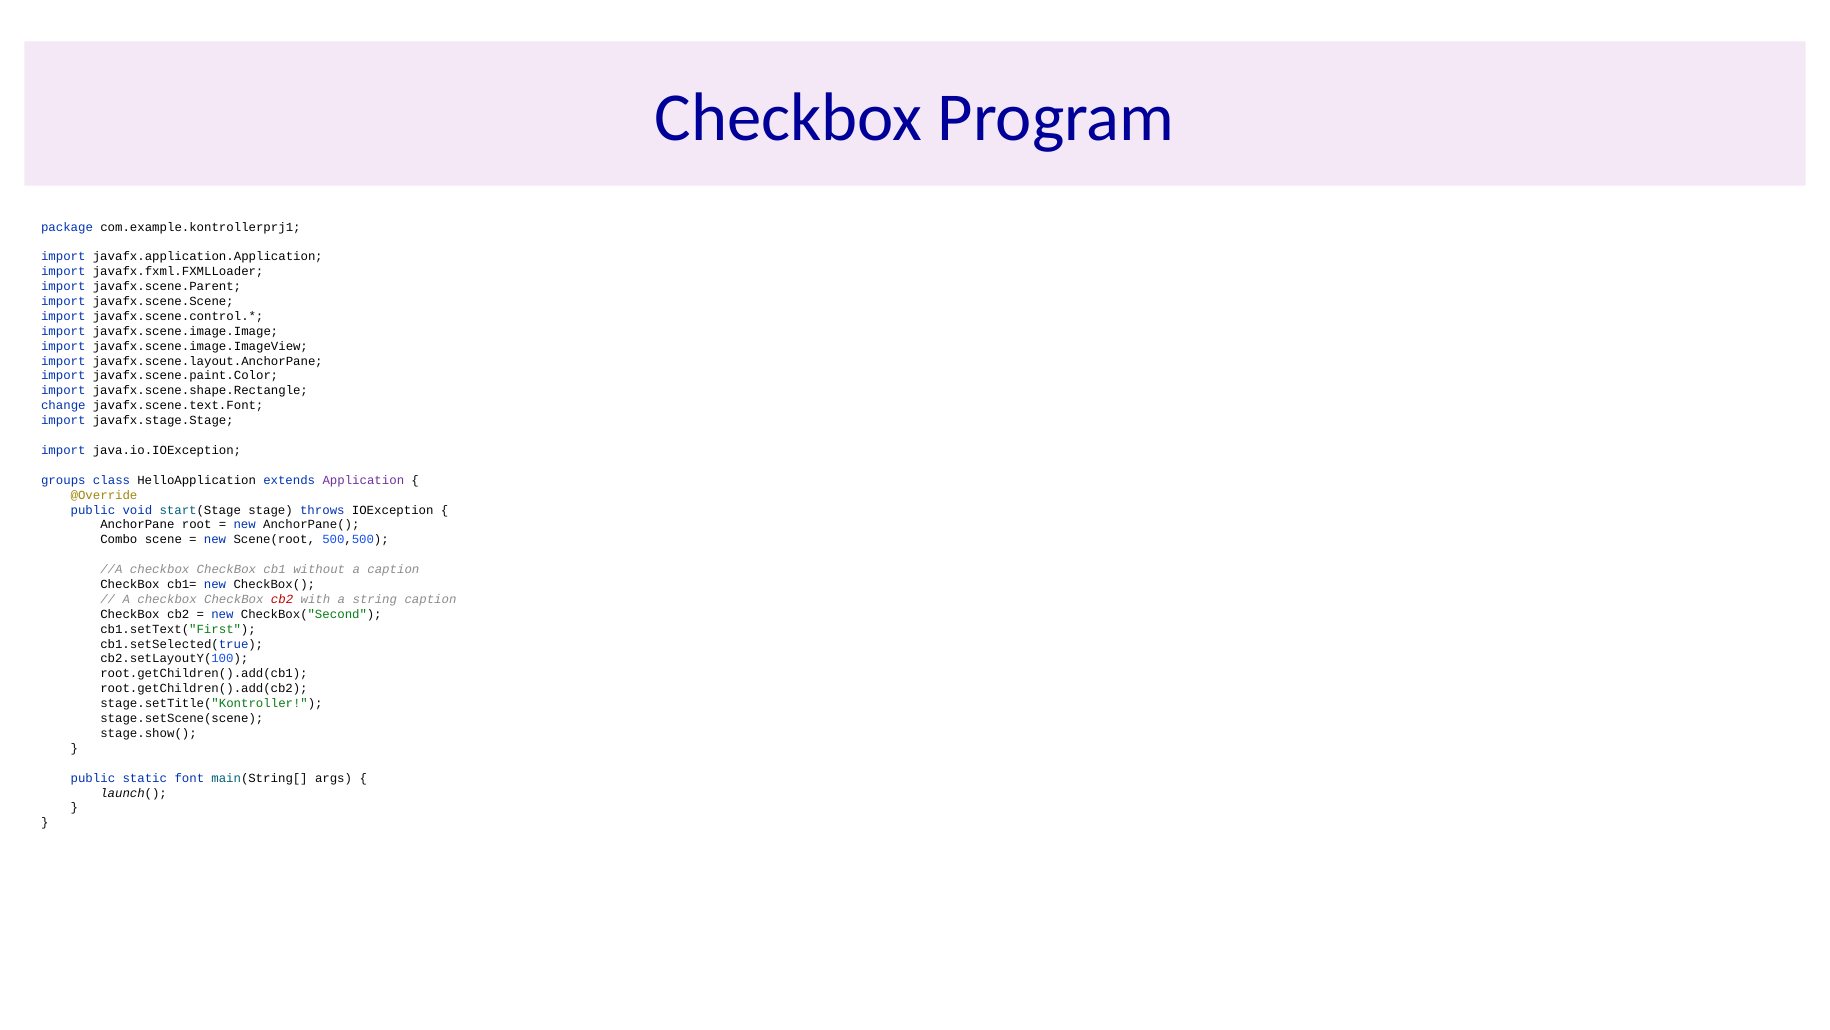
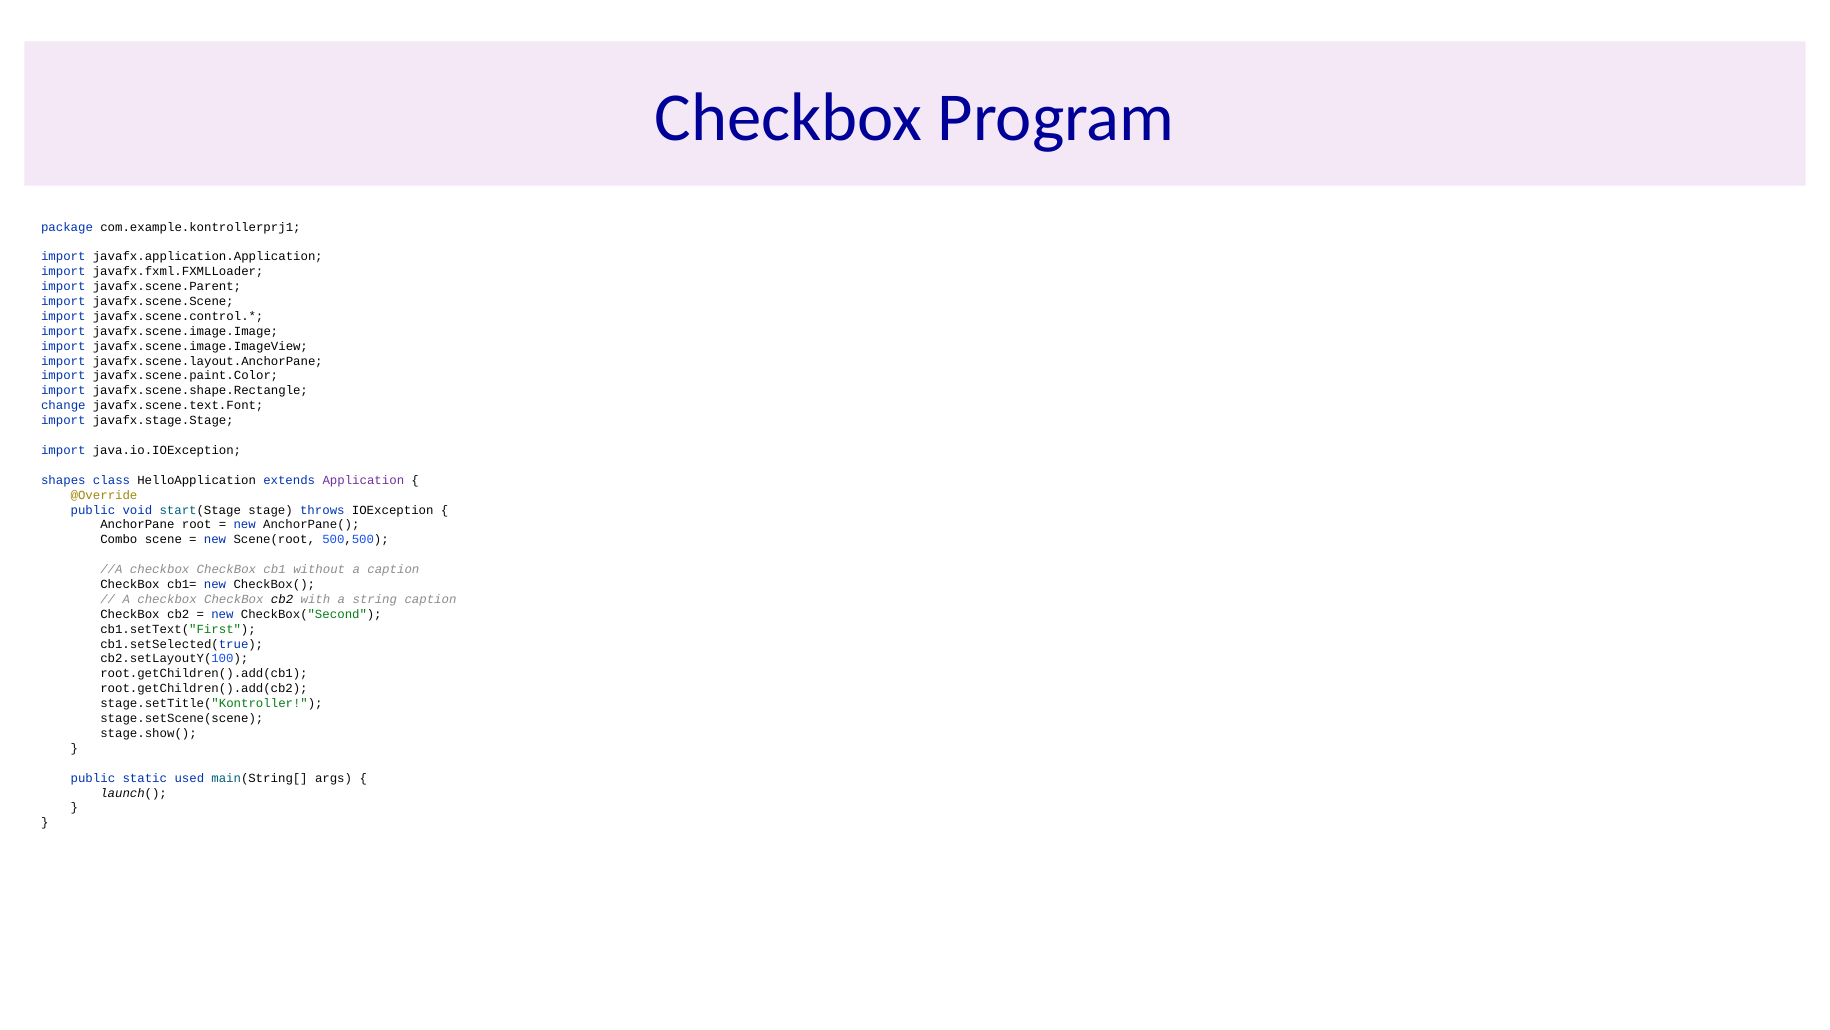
groups: groups -> shapes (63, 480)
cb2 colour: red -> black (282, 599)
font: font -> used (189, 778)
